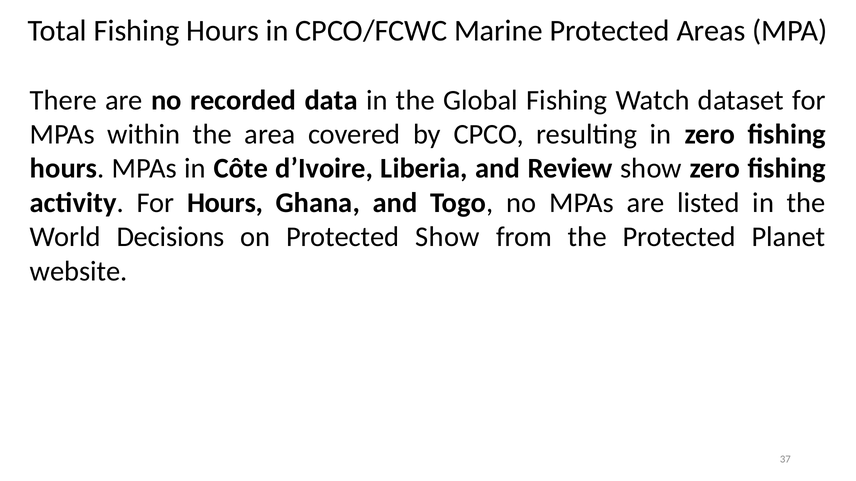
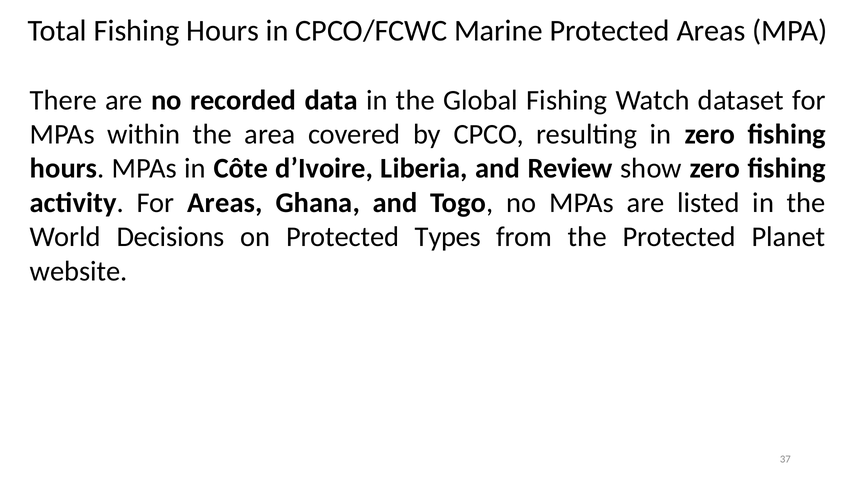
For Hours: Hours -> Areas (225, 203)
Protected Show: Show -> Types (448, 237)
